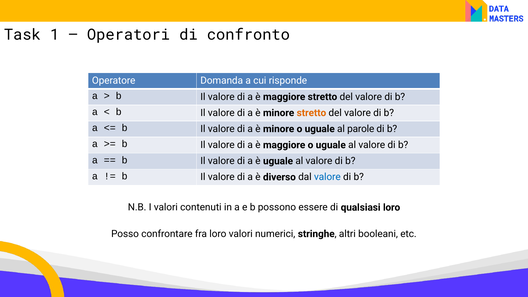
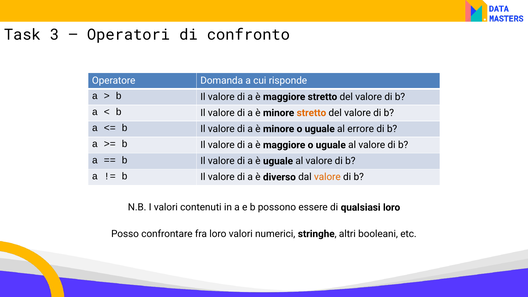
1: 1 -> 3 (55, 35)
parole: parole -> errore (361, 129)
valore colour: blue -> orange (327, 177)
